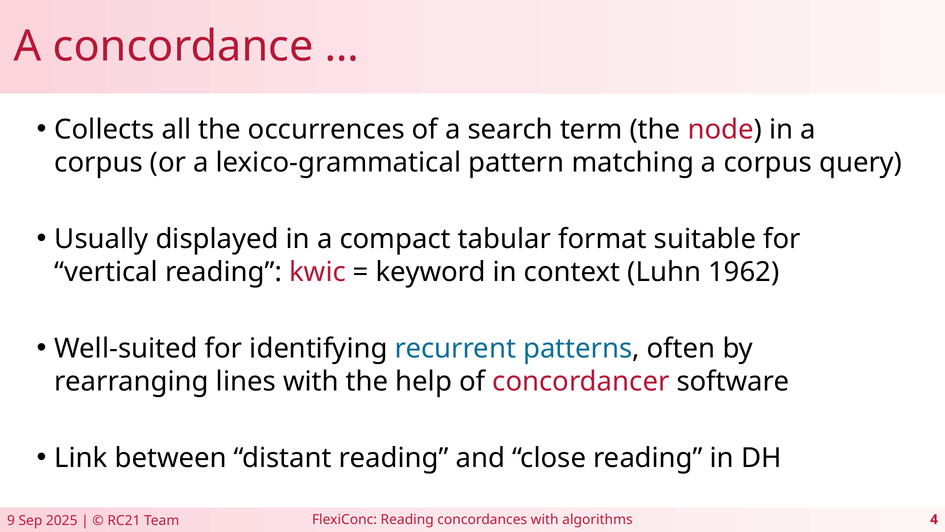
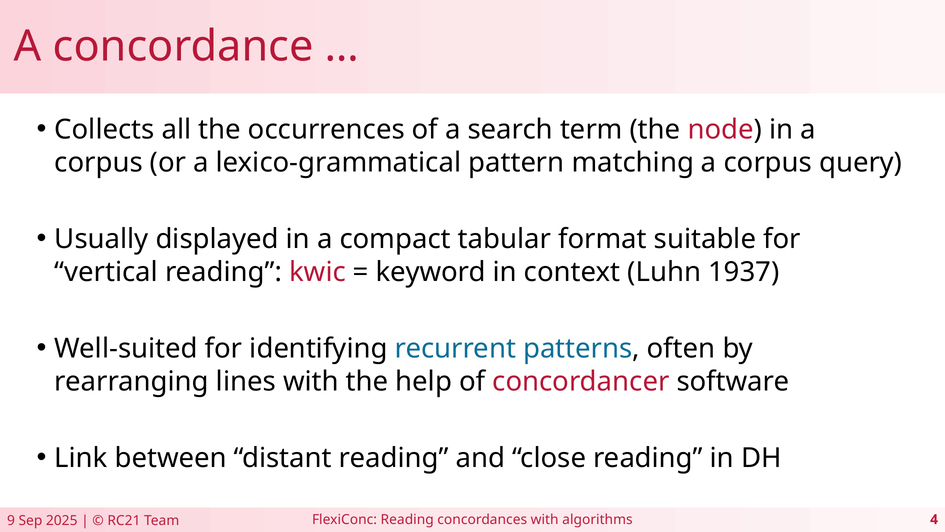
1962: 1962 -> 1937 (744, 272)
